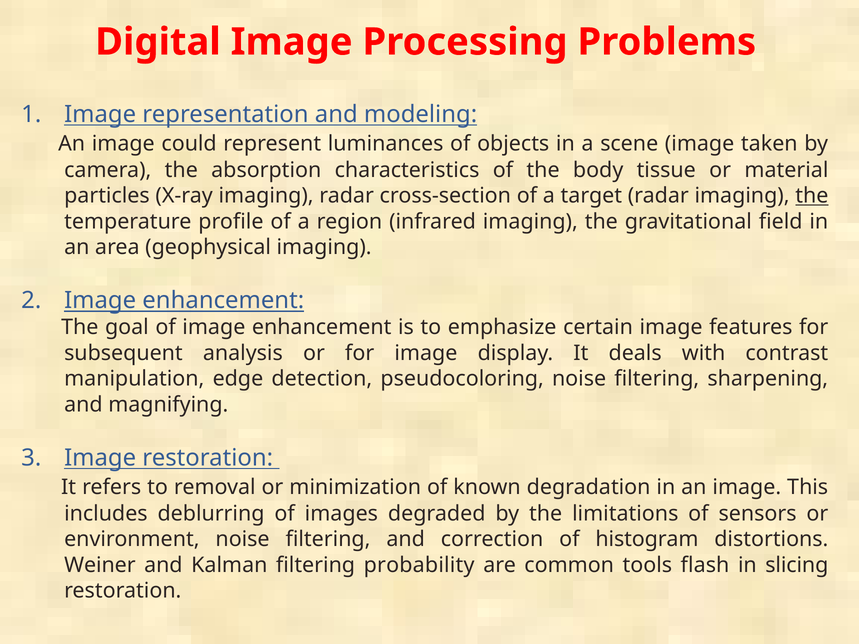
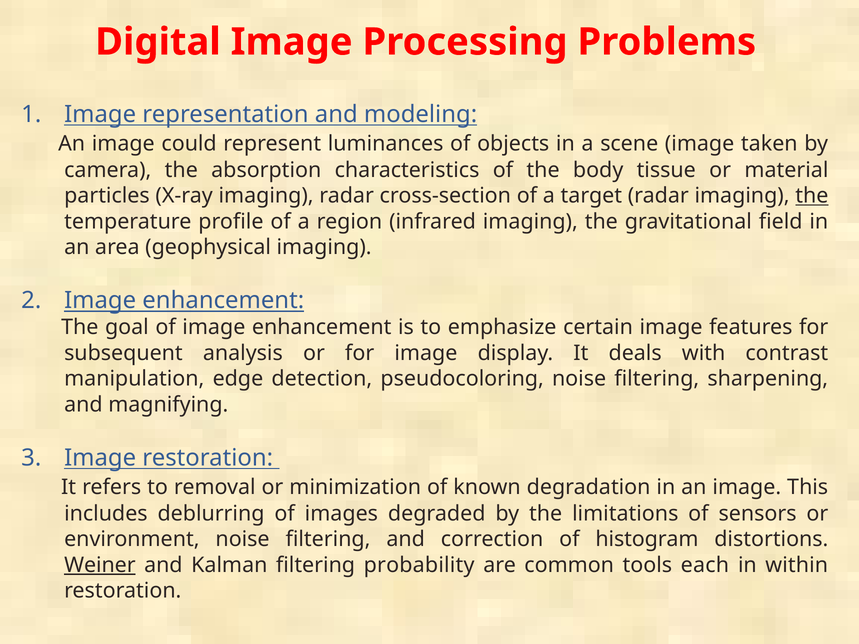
Weiner underline: none -> present (100, 565)
flash: flash -> each (705, 565)
slicing: slicing -> within (797, 565)
